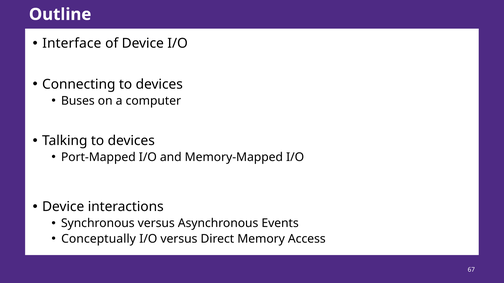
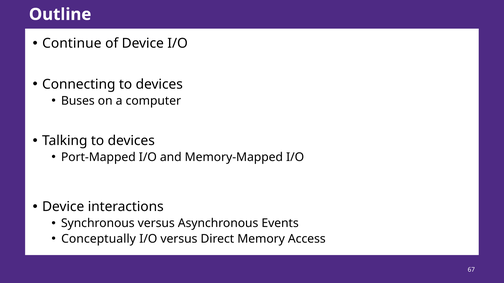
Interface: Interface -> Continue (72, 44)
